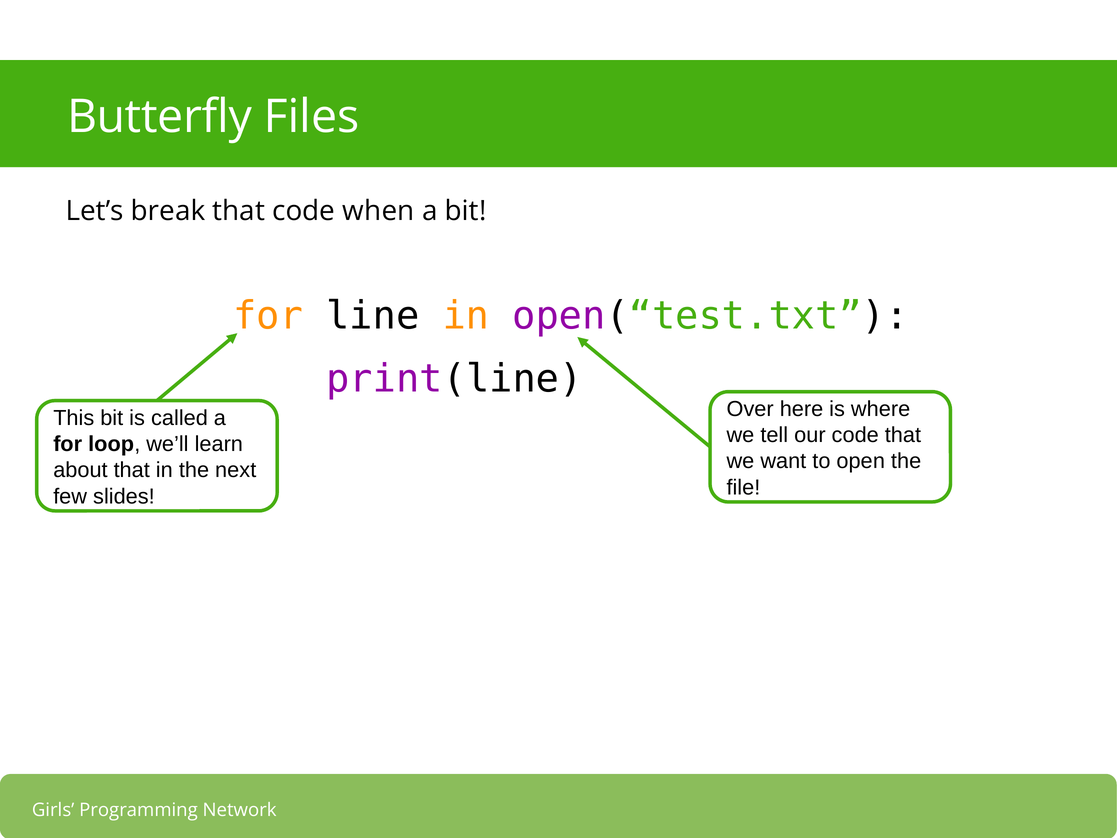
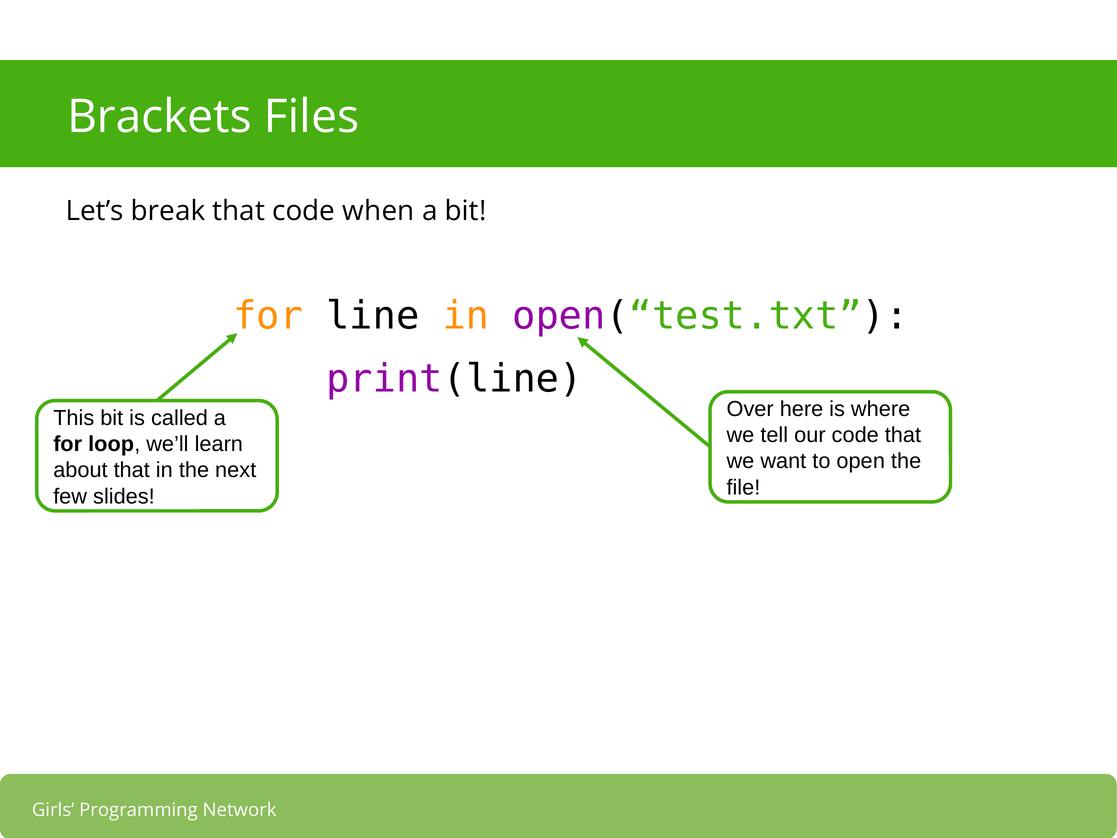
Butterfly: Butterfly -> Brackets (159, 117)
